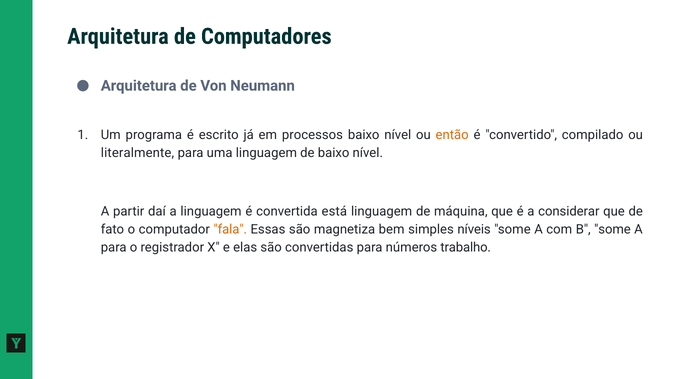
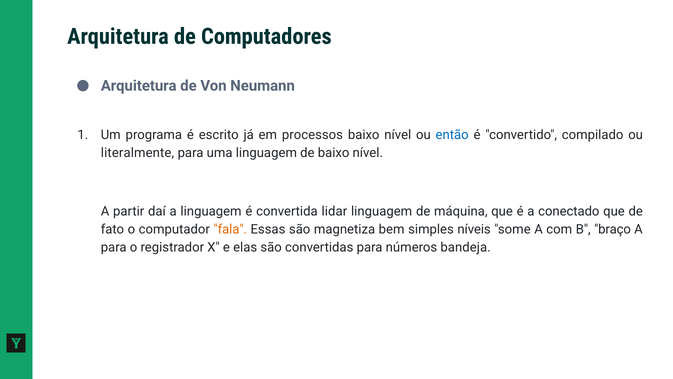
então colour: orange -> blue (452, 135)
está: está -> lidar (334, 211)
considerar: considerar -> conectado (569, 211)
B some: some -> braço (613, 229)
trabalho: trabalho -> bandeja (466, 247)
